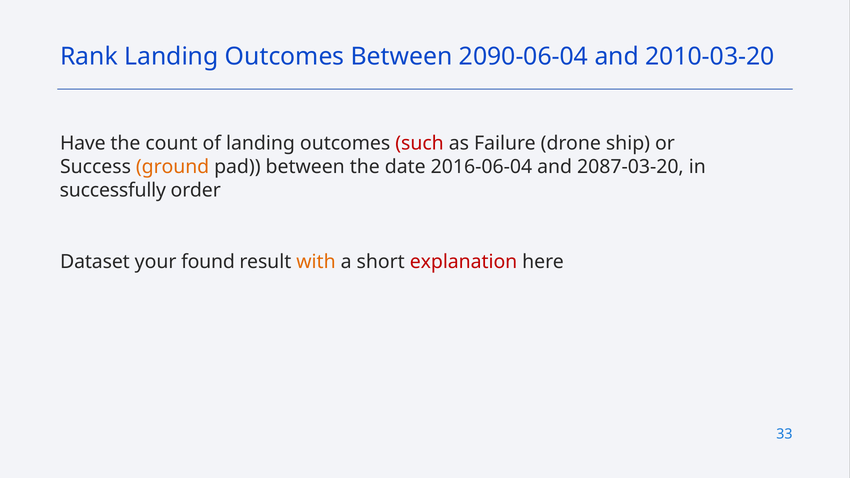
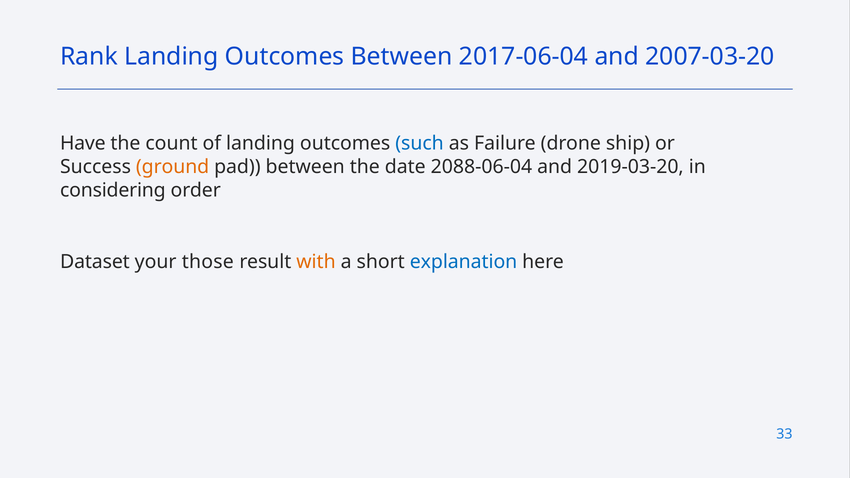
2090-06-04: 2090-06-04 -> 2017-06-04 (523, 57)
2010-03-20: 2010-03-20 -> 2007-03-20 (710, 57)
such colour: red -> blue (420, 144)
2016-06-04: 2016-06-04 -> 2088-06-04 (481, 167)
2087-03-20: 2087-03-20 -> 2019-03-20 (630, 167)
successfully: successfully -> considering (113, 190)
found: found -> those (208, 262)
explanation colour: red -> blue (464, 262)
